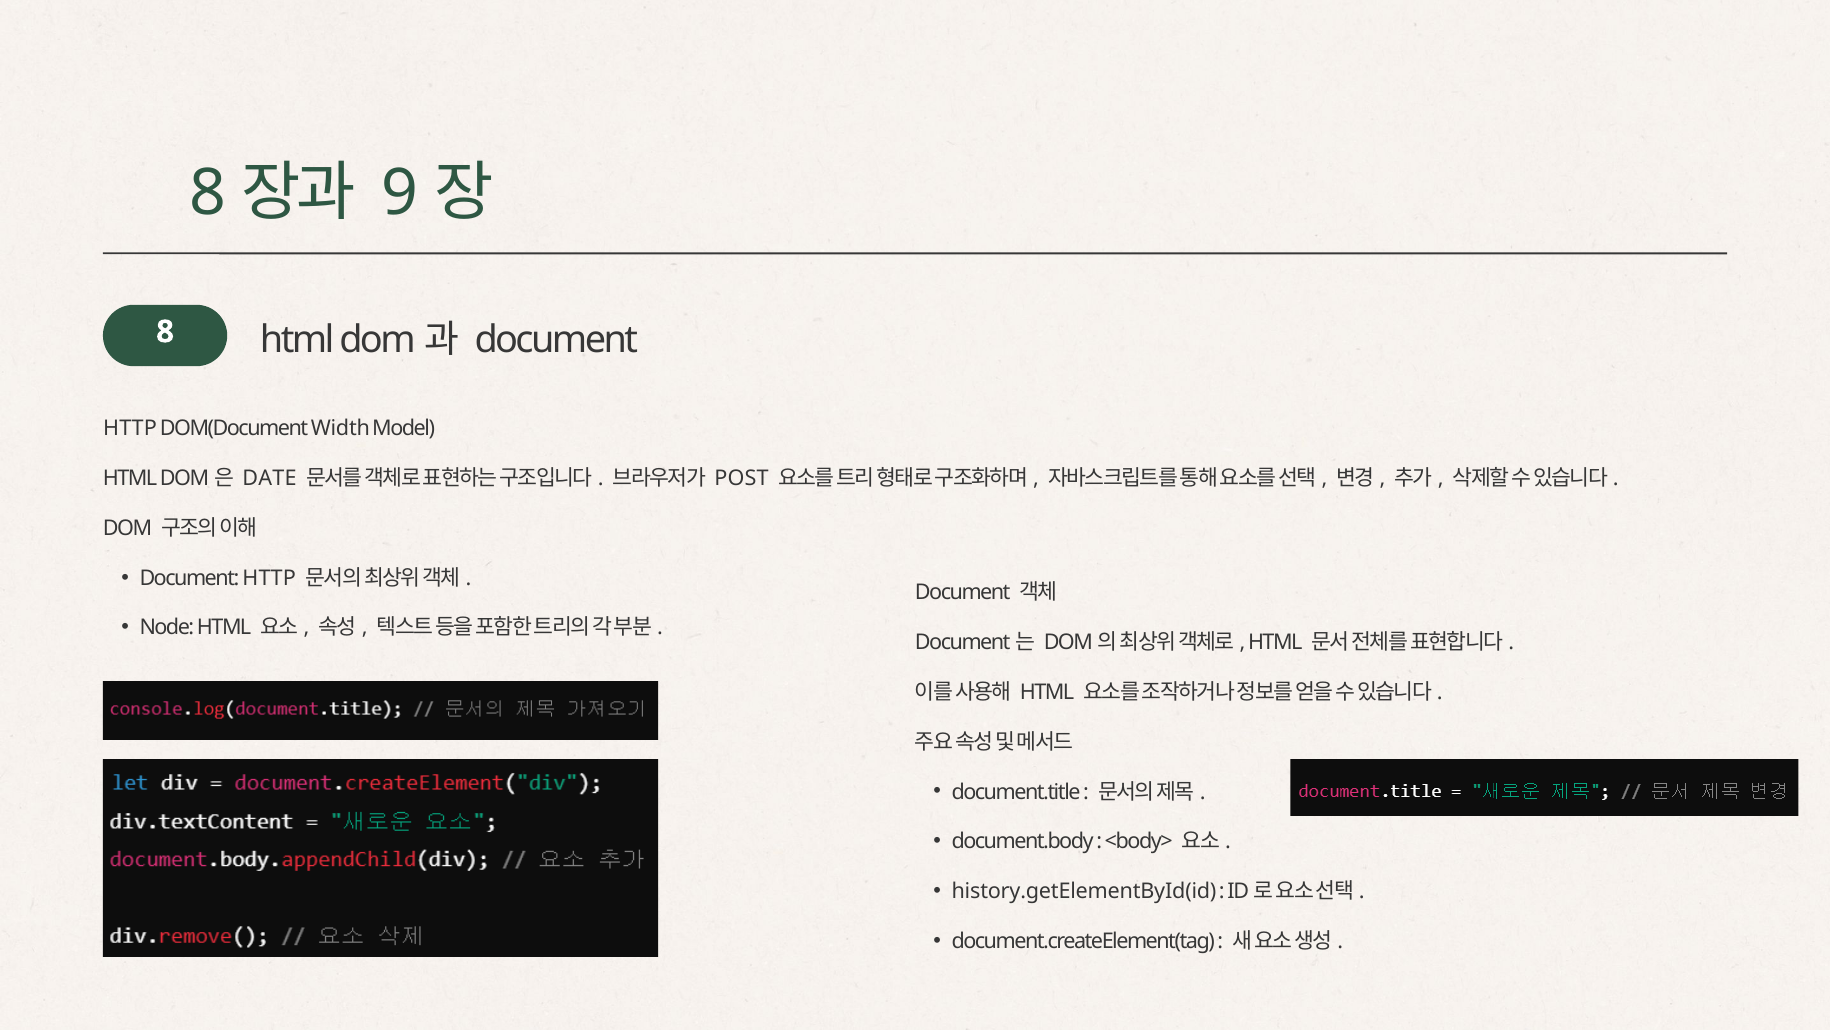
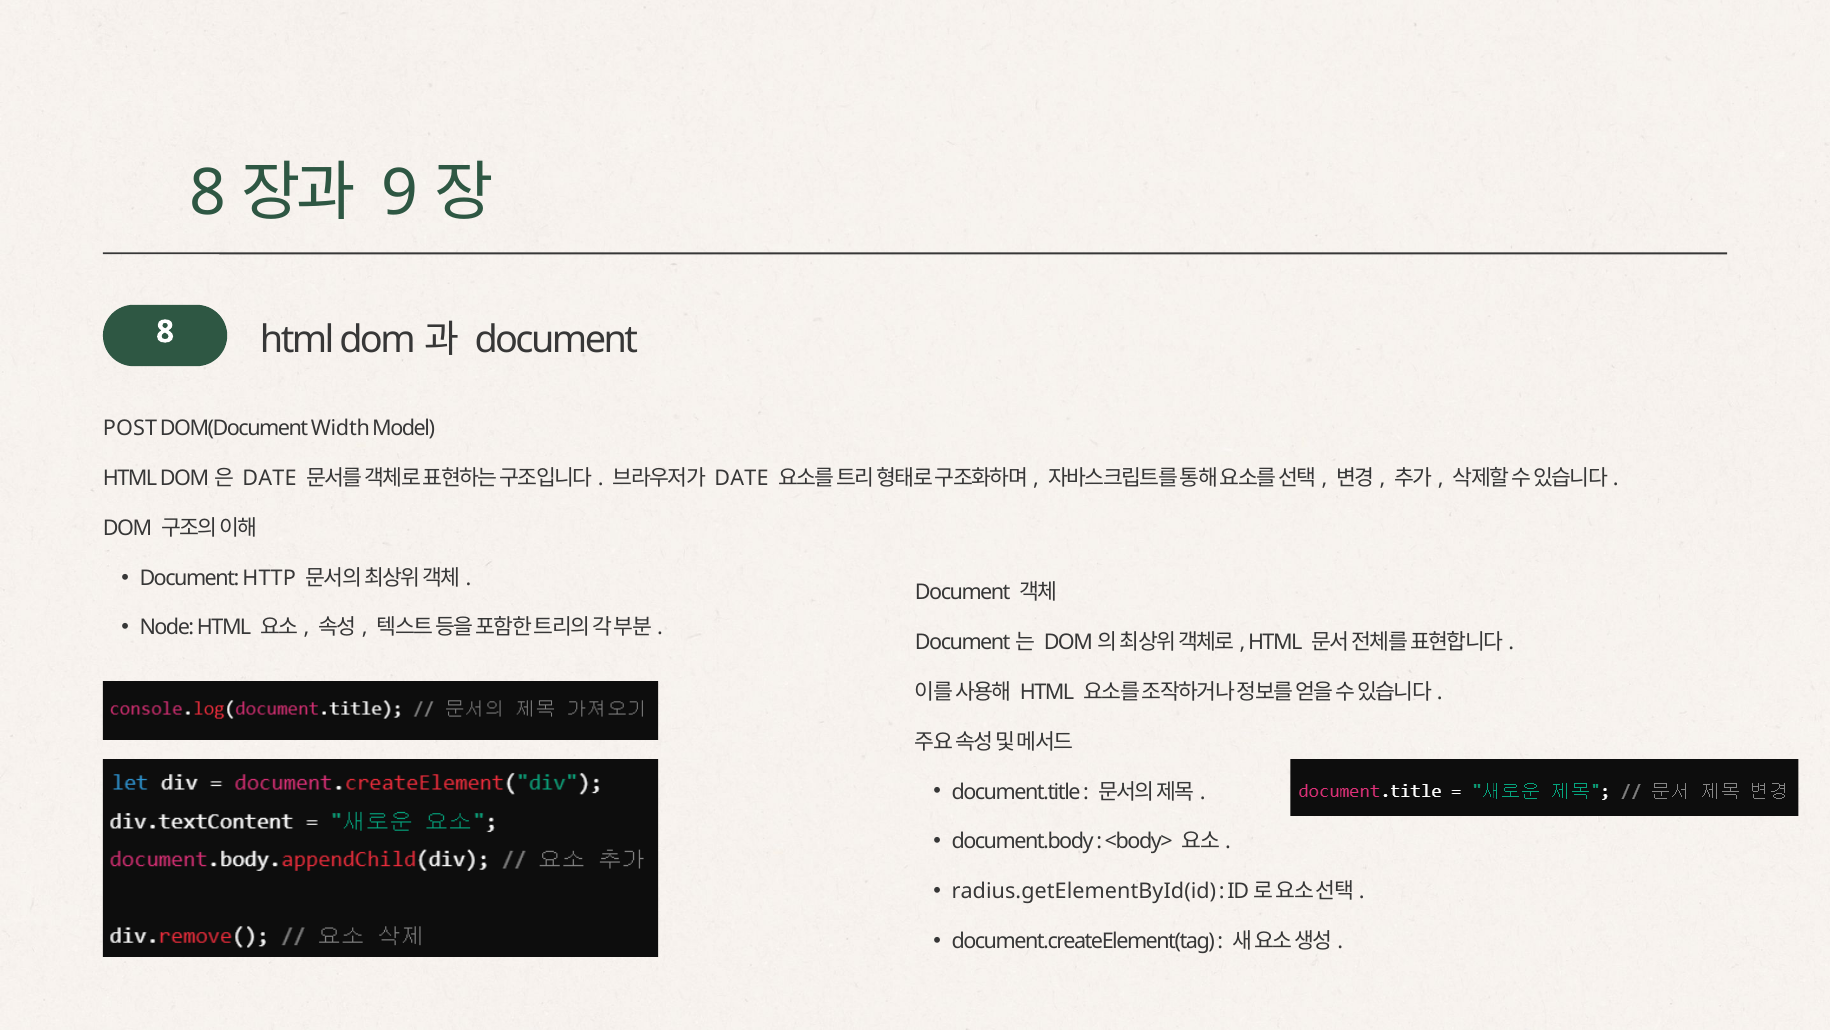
HTTP: HTTP -> POST (130, 428)
POST: POST -> DATE (742, 478)
history.getElementById(id: history.getElementById(id -> radius.getElementById(id (1084, 891)
